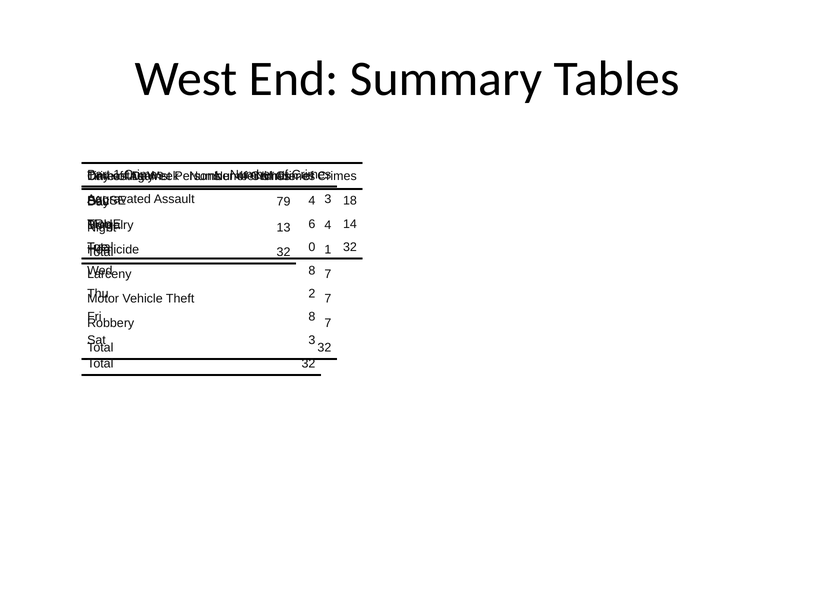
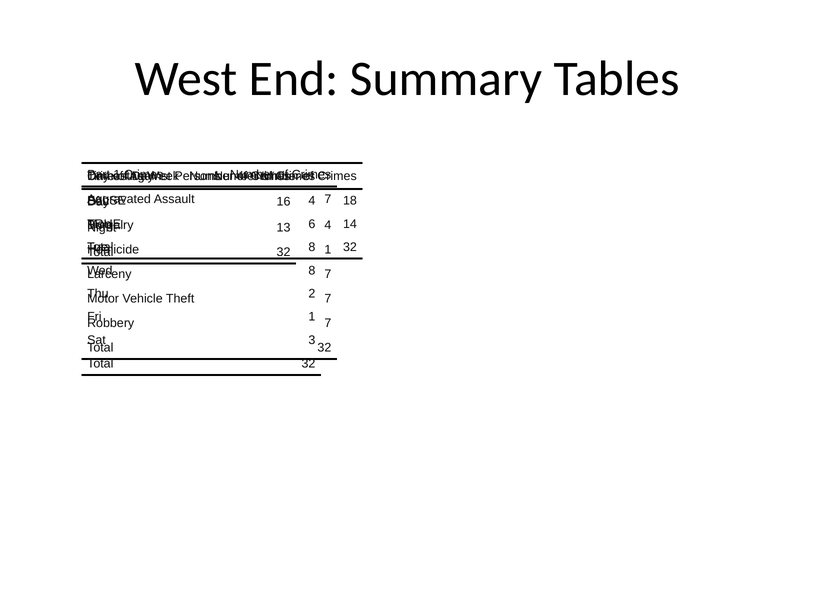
Assault 3: 3 -> 7 (328, 199)
79: 79 -> 16 (284, 202)
0: 0 -> 8 (312, 247)
8: 8 -> 1 (312, 317)
